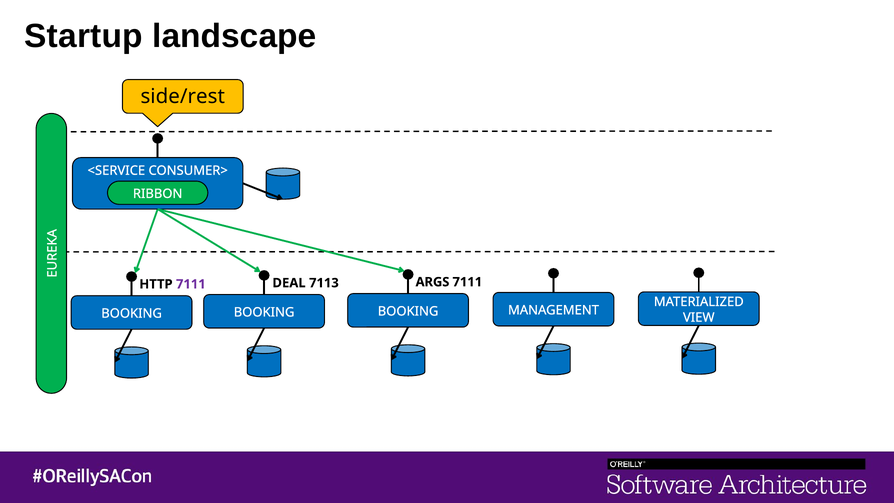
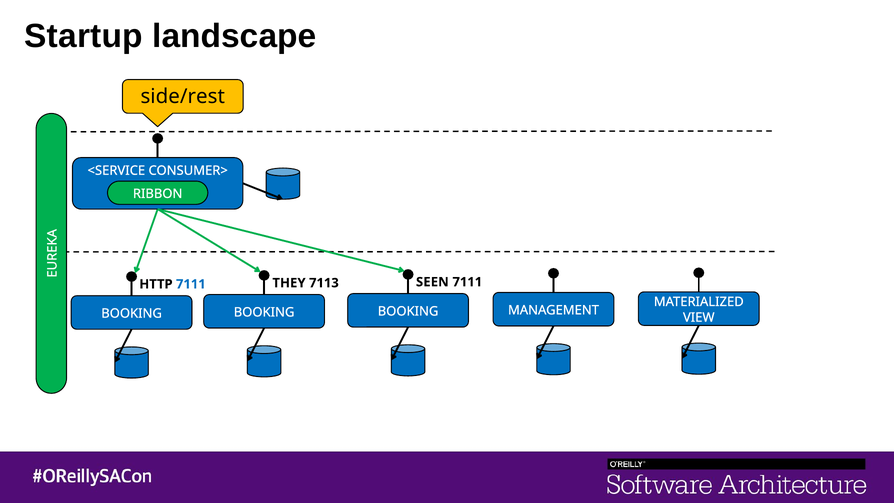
ARGS: ARGS -> SEEN (432, 282)
DEAL: DEAL -> THEY (289, 283)
7111 colour: purple -> blue (191, 284)
